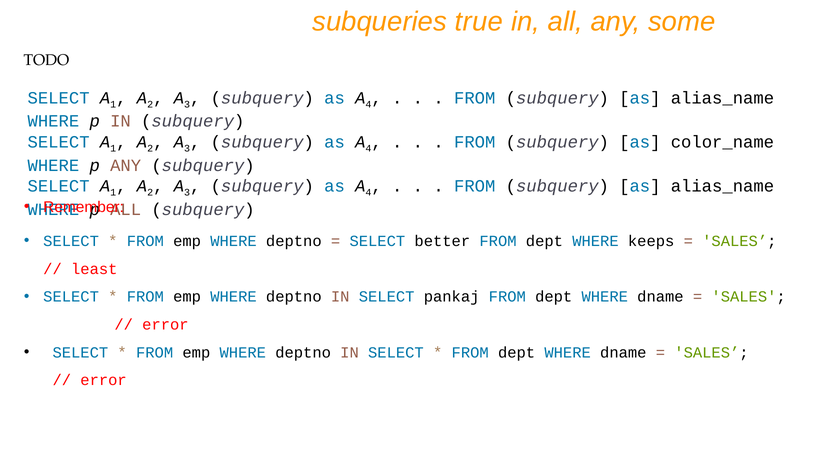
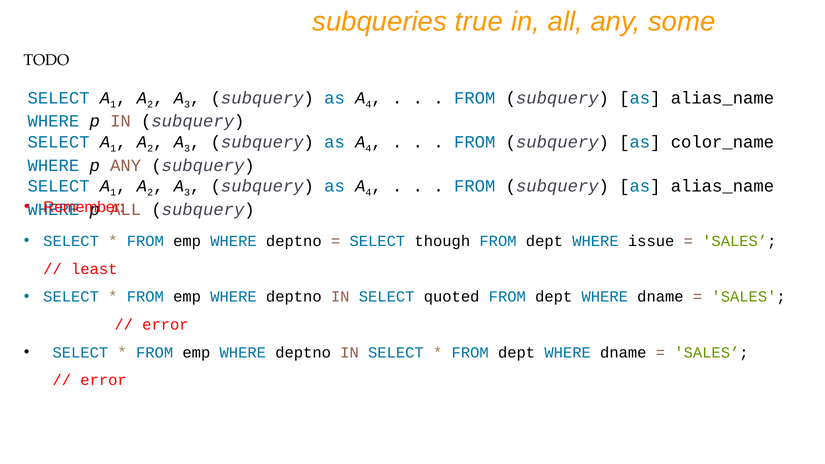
better: better -> though (442, 241)
keeps: keeps -> issue (651, 241)
pankaj: pankaj -> quoted (452, 297)
